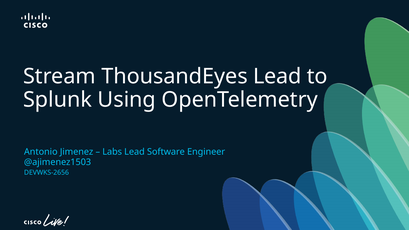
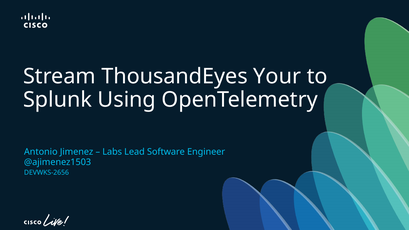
ThousandEyes Lead: Lead -> Your (277, 76)
